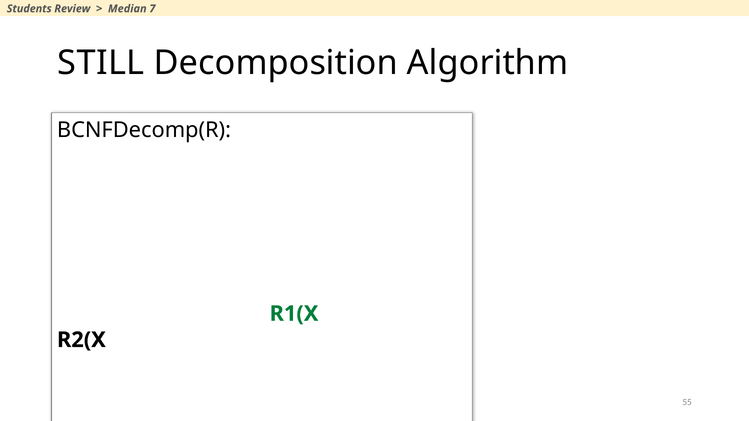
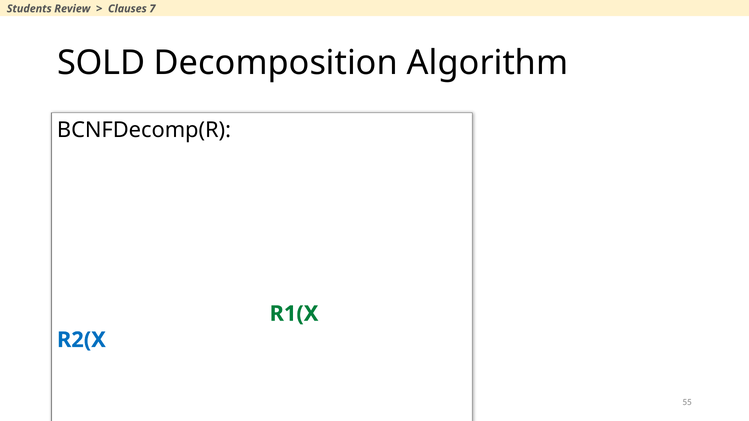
Median: Median -> Clauses (127, 9)
STILL: STILL -> SOLD (101, 63)
R2(X colour: black -> blue (81, 340)
